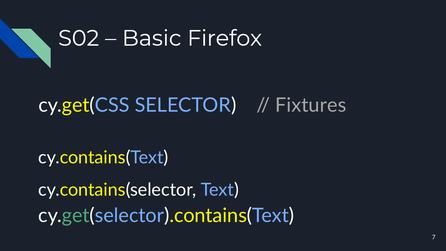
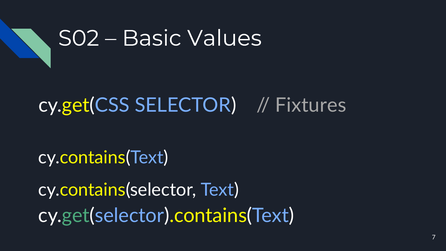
Firefox: Firefox -> Values (224, 38)
